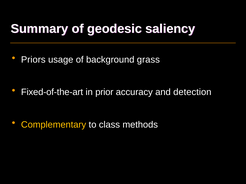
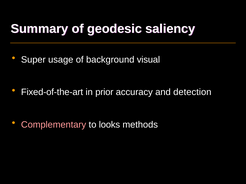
Priors: Priors -> Super (33, 60)
grass: grass -> visual (148, 60)
Complementary colour: yellow -> pink (54, 125)
class: class -> looks (109, 125)
